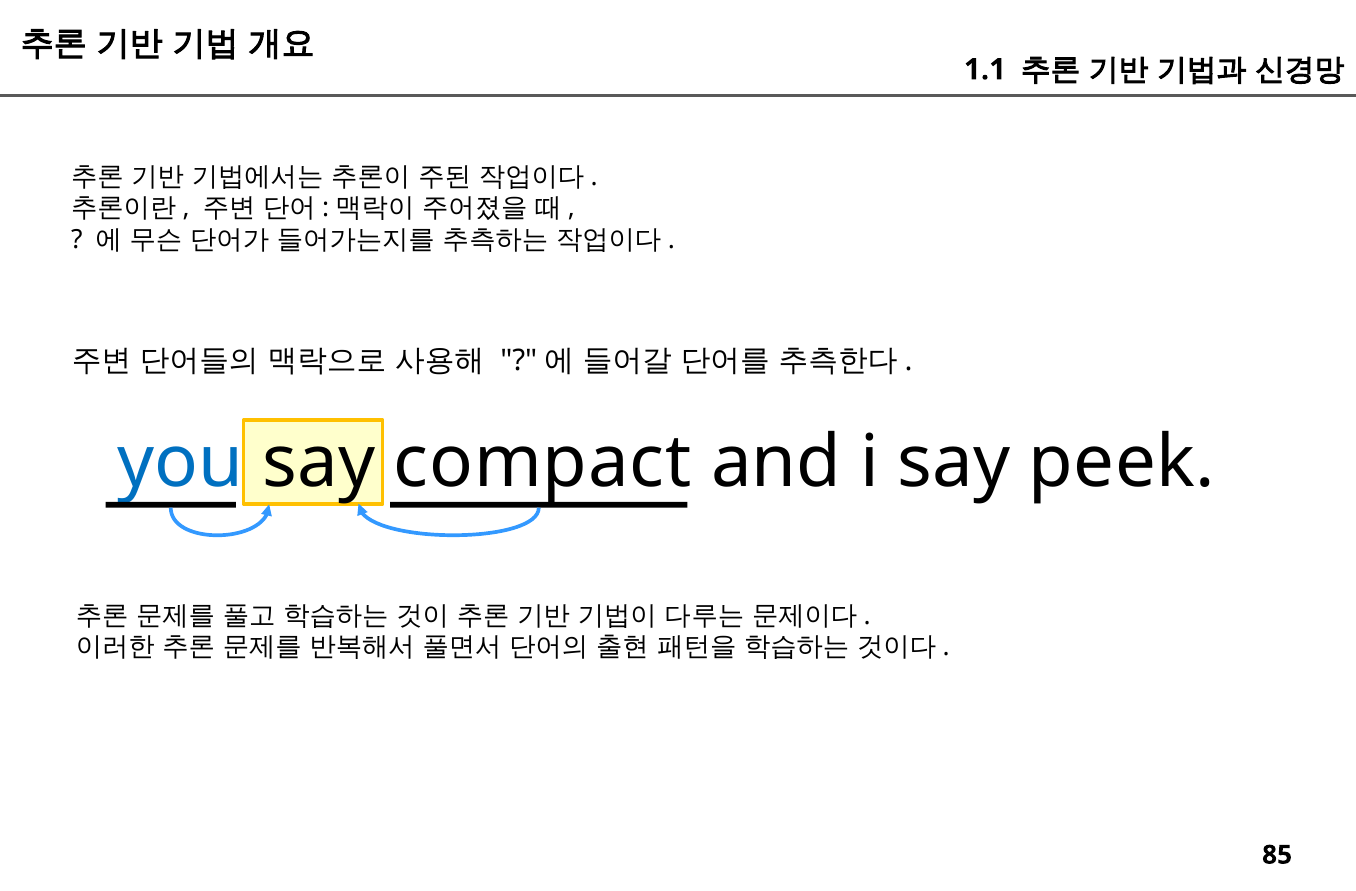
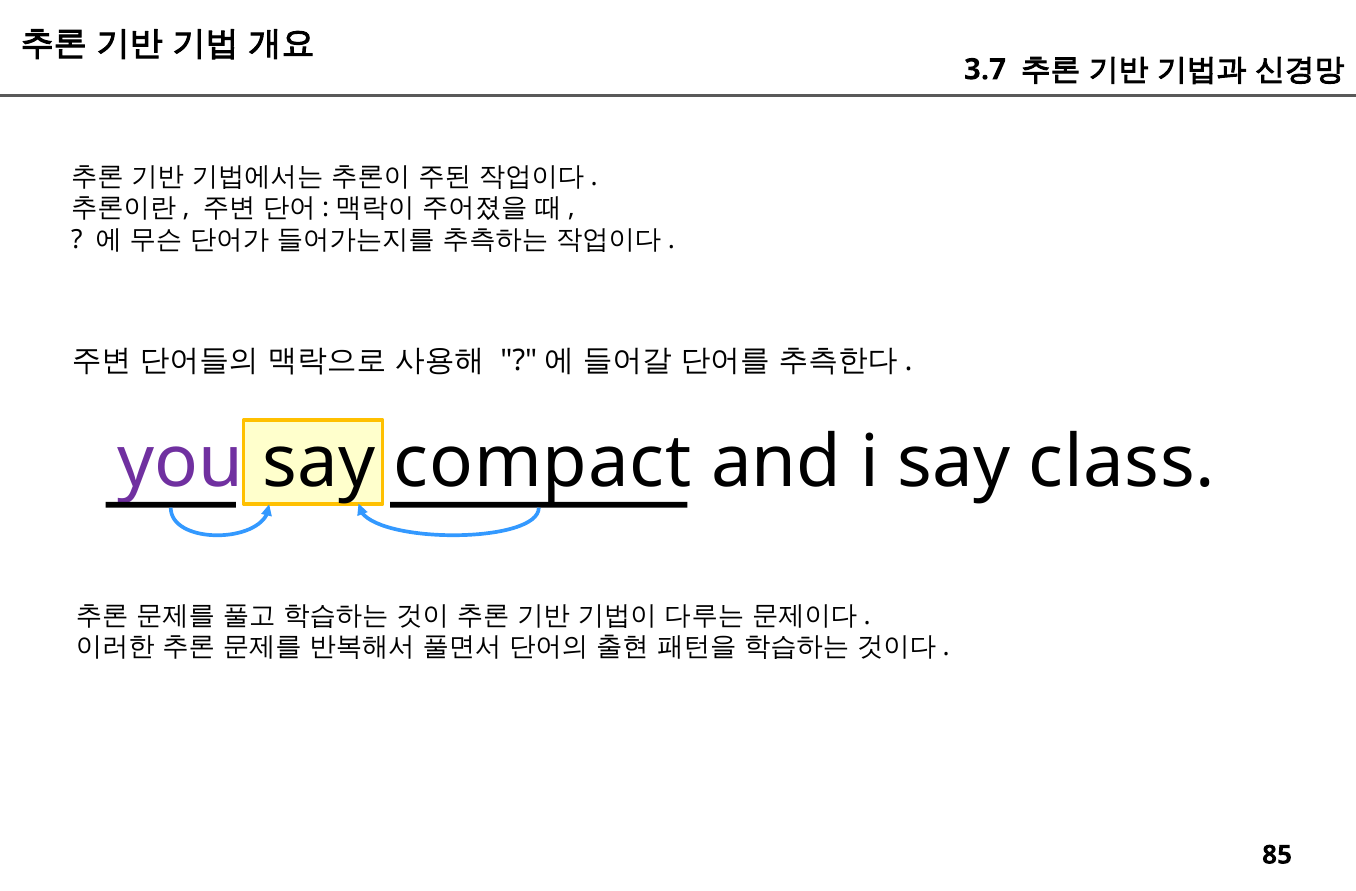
1.1: 1.1 -> 3.7 (985, 69)
you colour: blue -> purple (181, 462)
peek: peek -> class (1122, 462)
